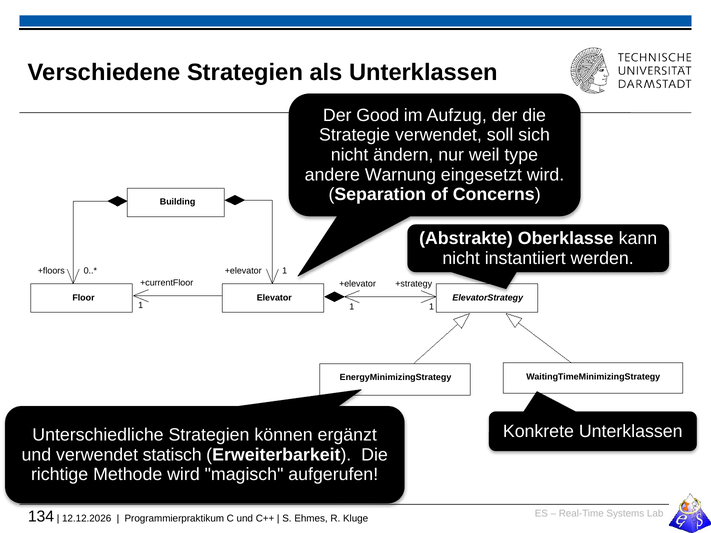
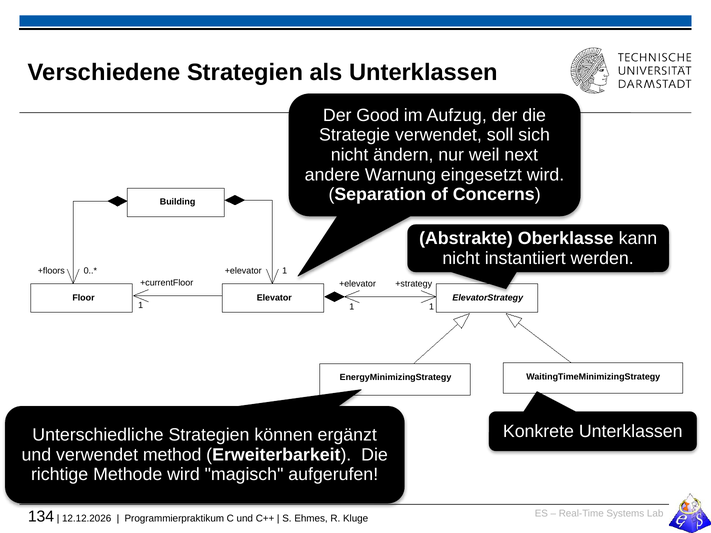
type: type -> next (521, 155)
statisch: statisch -> method (172, 455)
